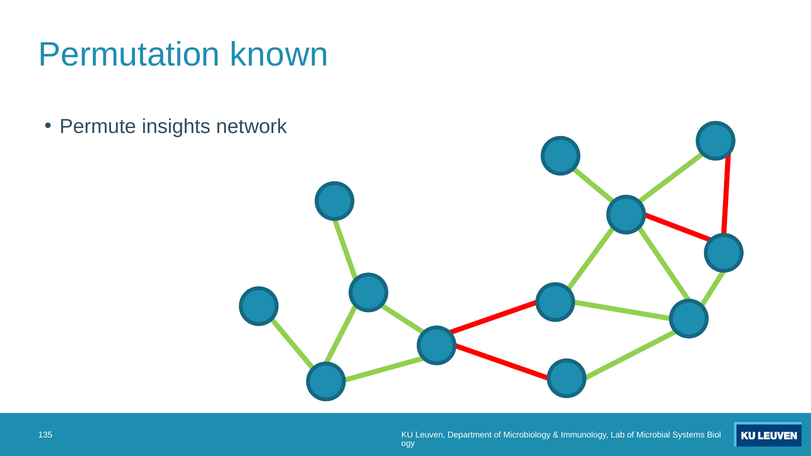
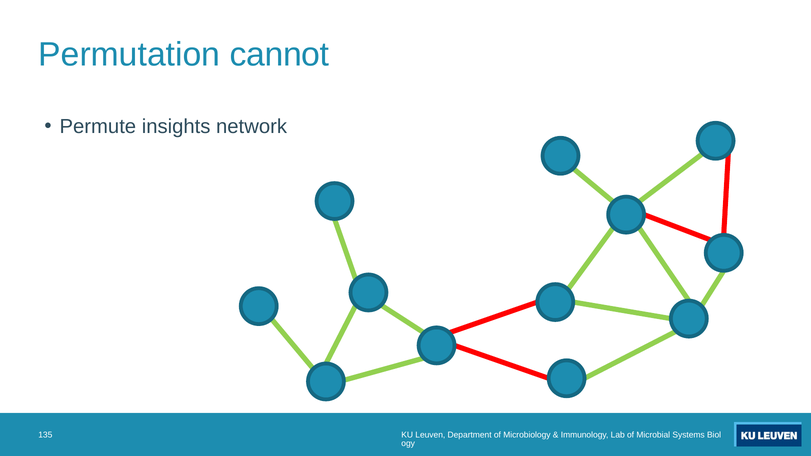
known: known -> cannot (279, 54)
